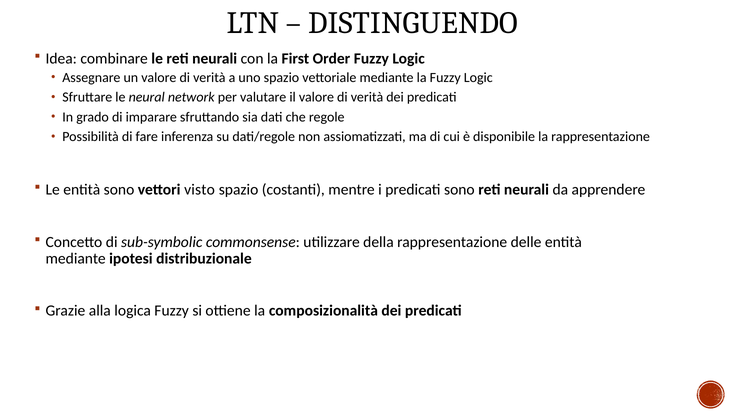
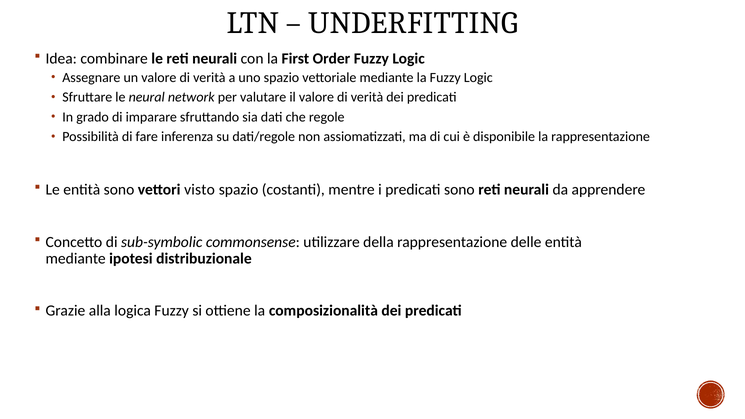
DISTINGUENDO: DISTINGUENDO -> UNDERFITTING (413, 23)
